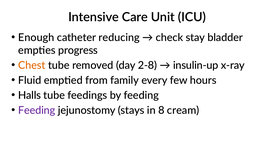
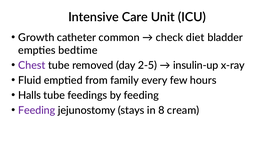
Enough: Enough -> Growth (36, 37)
reducing: reducing -> common (119, 37)
stay: stay -> diet (195, 37)
progress: progress -> bedtime (78, 50)
Chest colour: orange -> purple (32, 65)
2-8: 2-8 -> 2-5 (147, 65)
